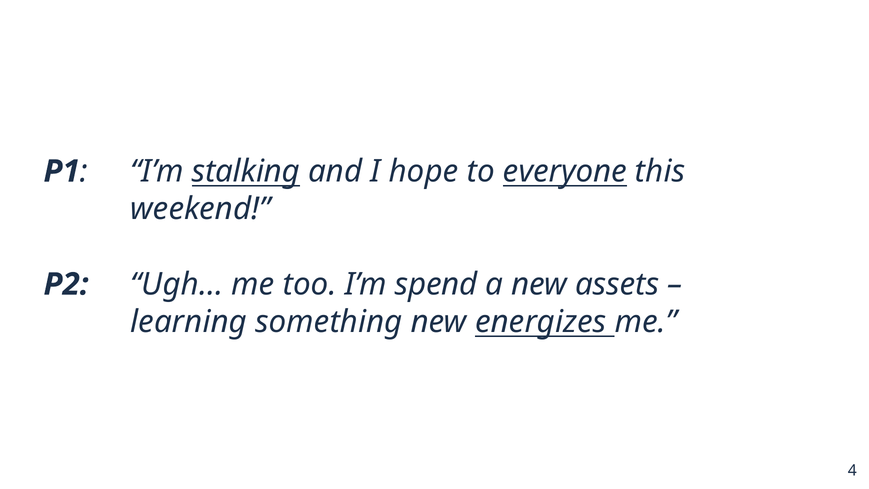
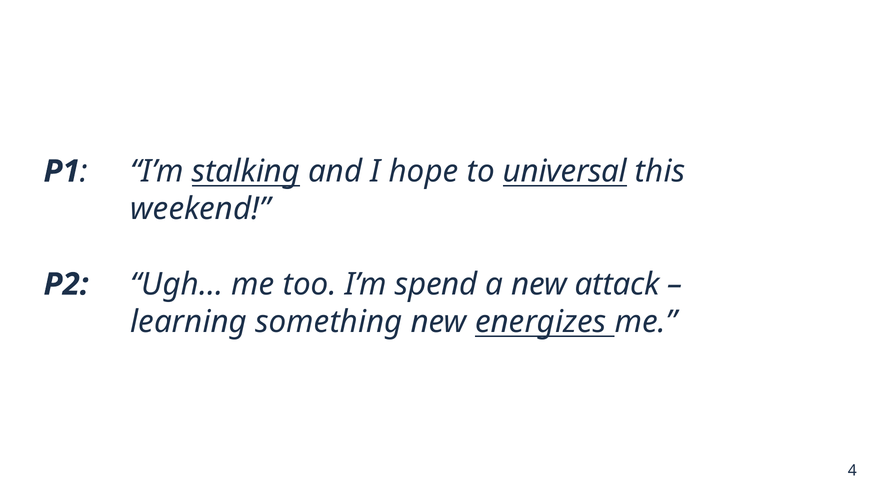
everyone: everyone -> universal (565, 171)
assets: assets -> attack (617, 284)
